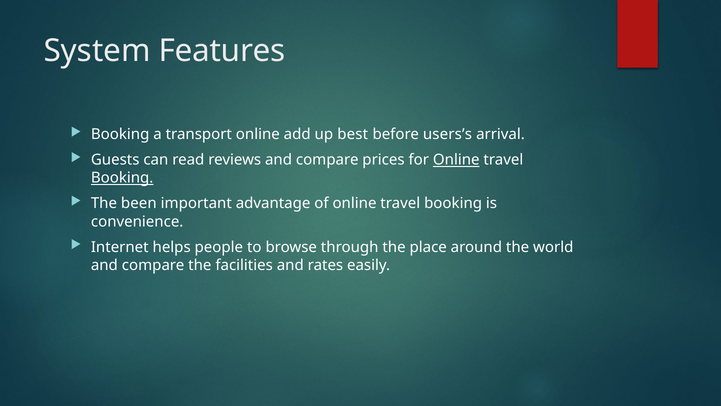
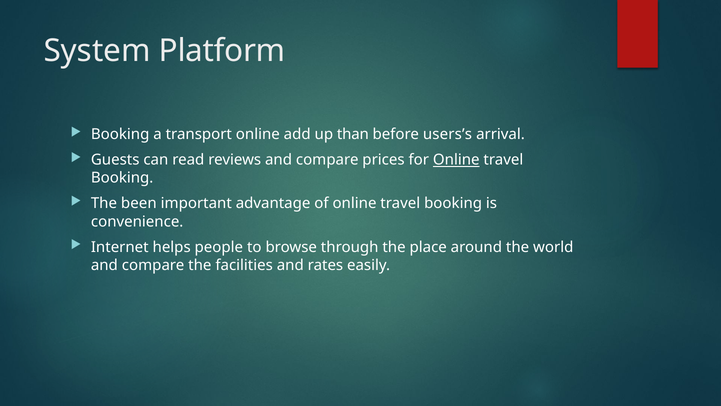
Features: Features -> Platform (222, 51)
best: best -> than (353, 134)
Booking underline: present -> none (122, 178)
